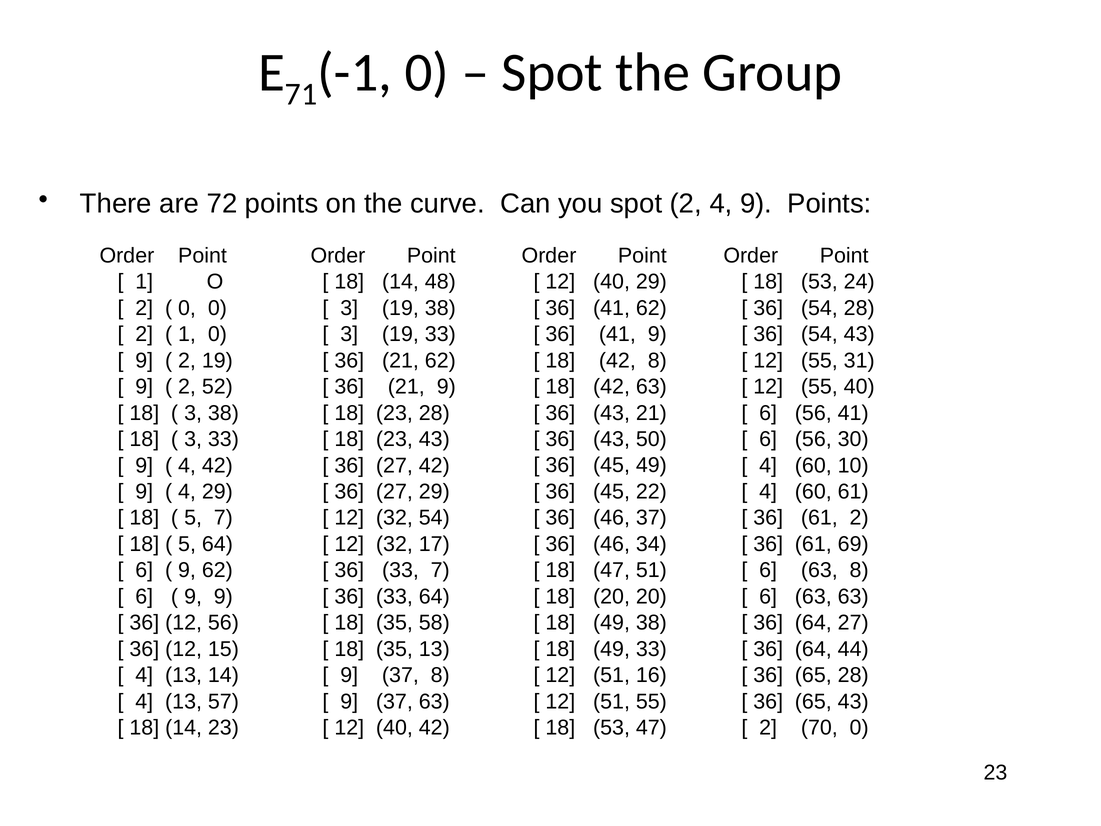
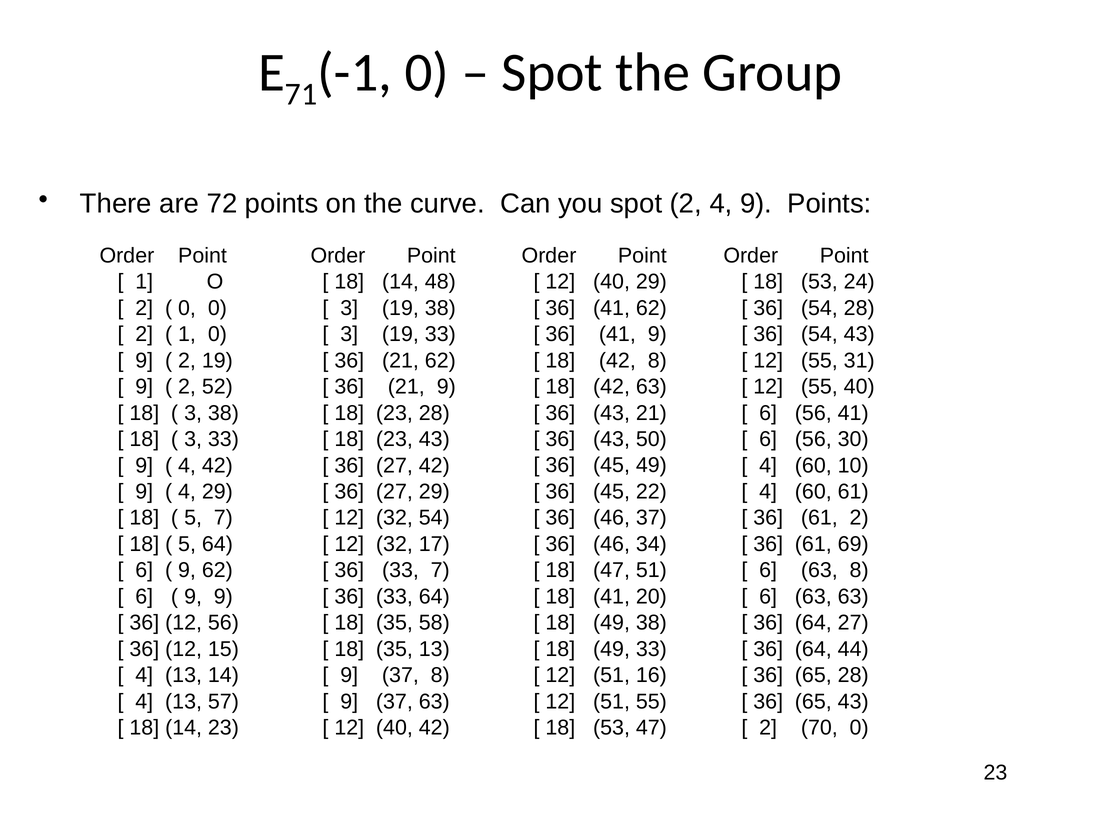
18 20: 20 -> 41 (611, 596)
